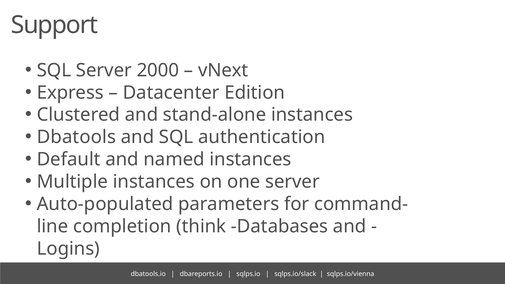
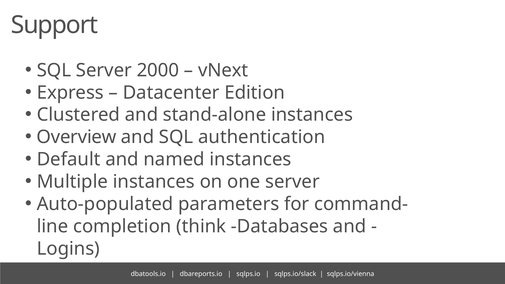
Dbatools: Dbatools -> Overview (76, 137)
